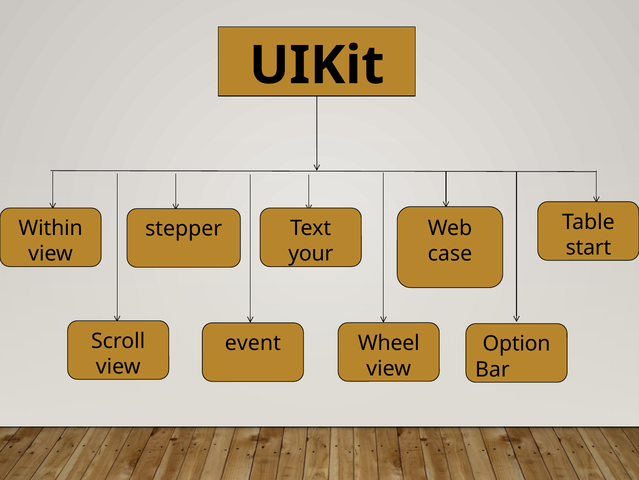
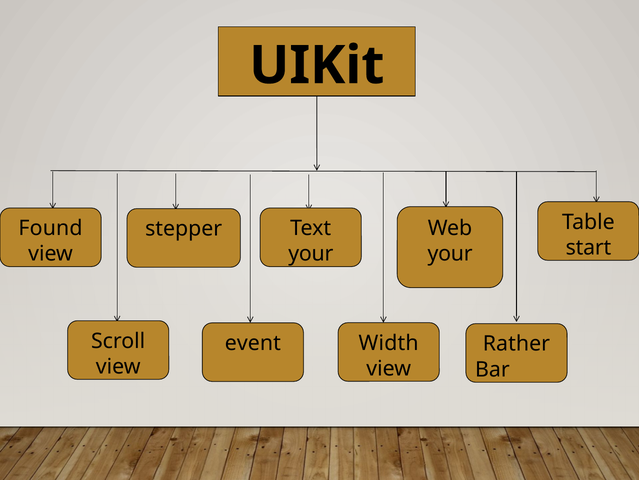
Within: Within -> Found (51, 228)
case: case -> your (450, 253)
Wheel: Wheel -> Width (389, 342)
Option: Option -> Rather (516, 343)
